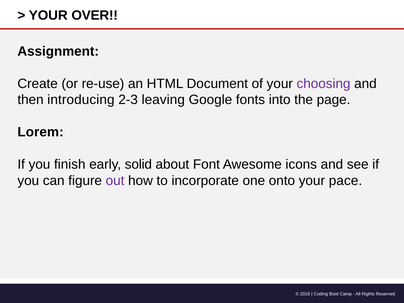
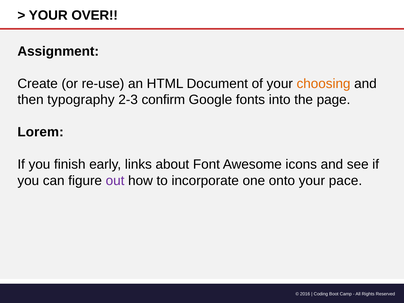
choosing colour: purple -> orange (324, 84)
introducing: introducing -> typography (81, 100)
leaving: leaving -> confirm (163, 100)
solid: solid -> links (138, 165)
